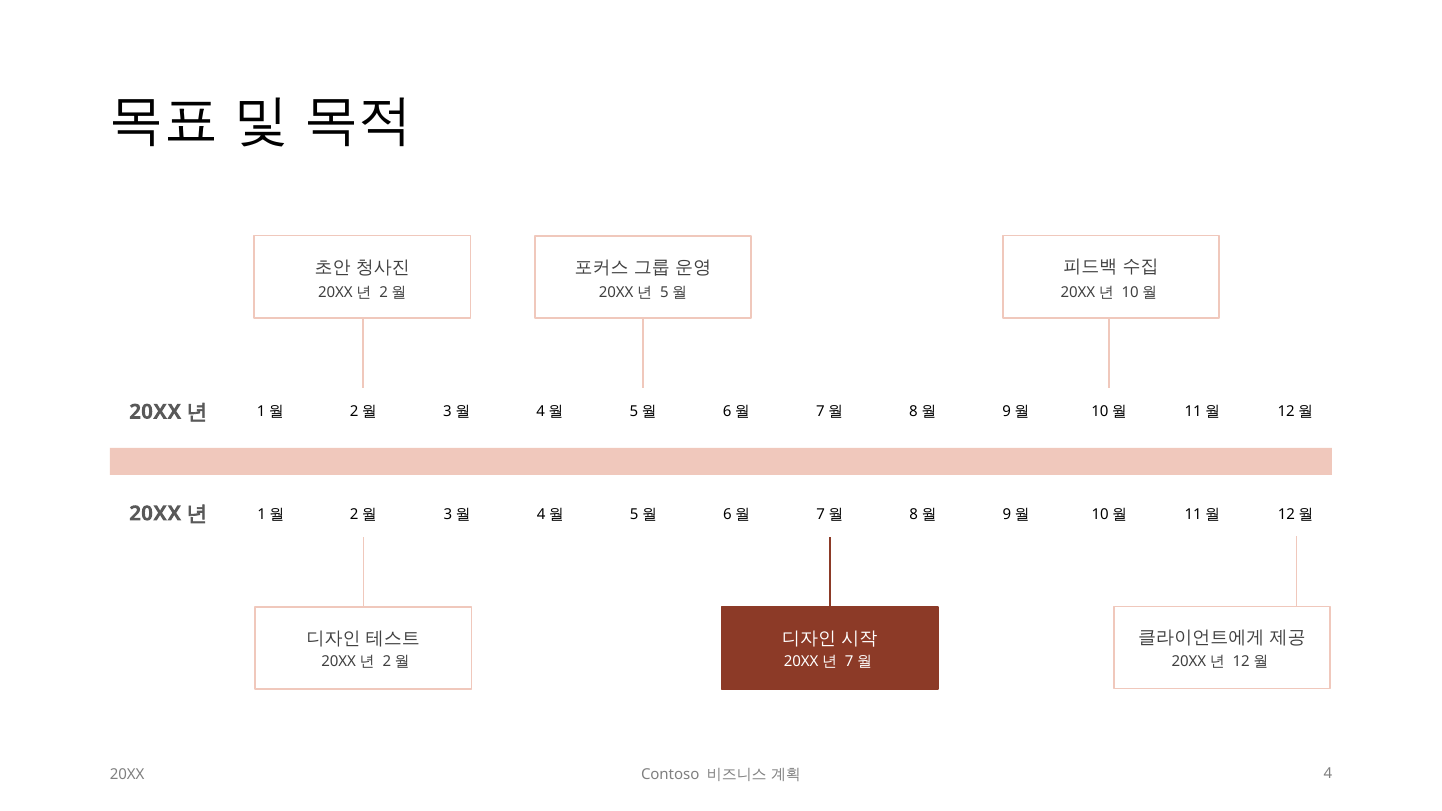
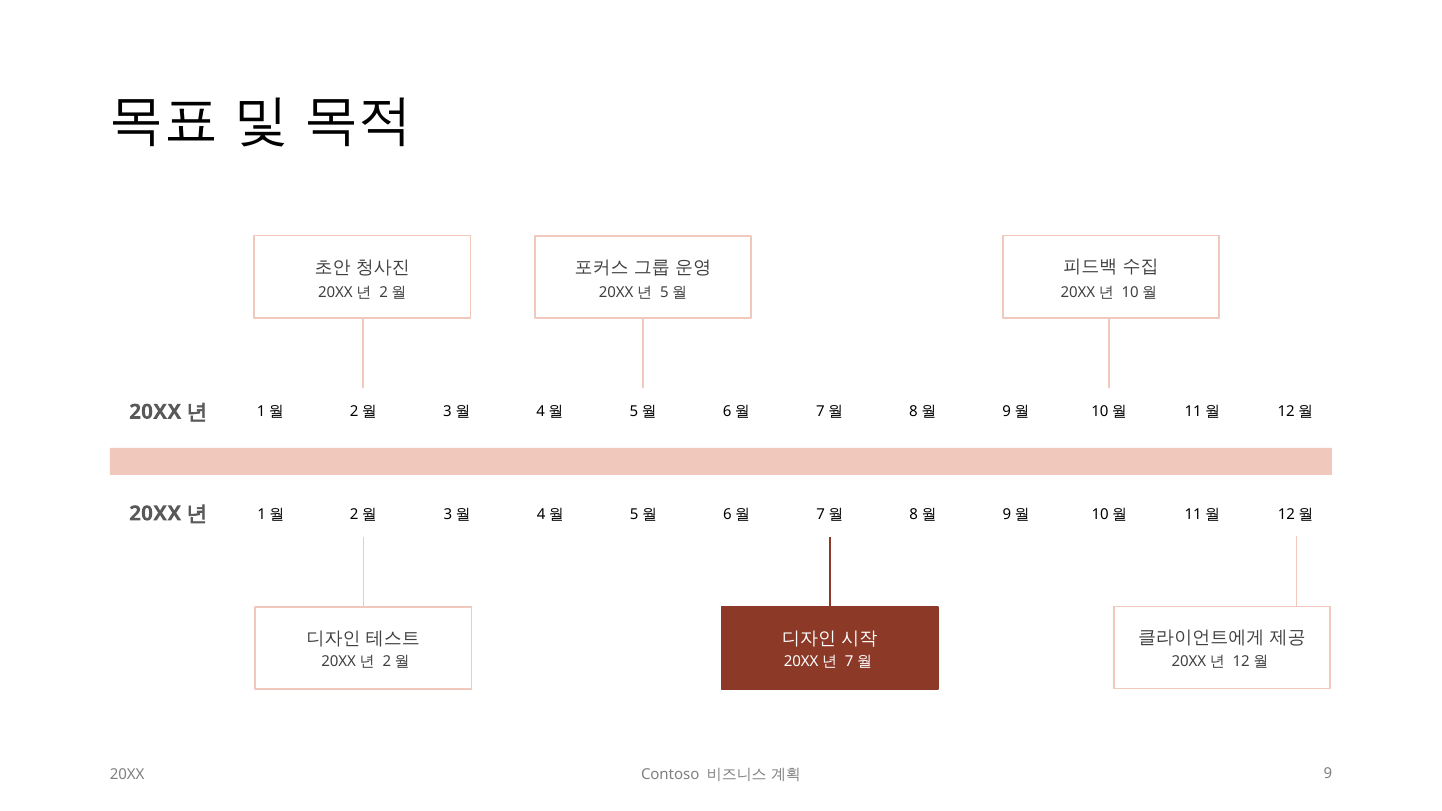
4: 4 -> 9 (1328, 773)
